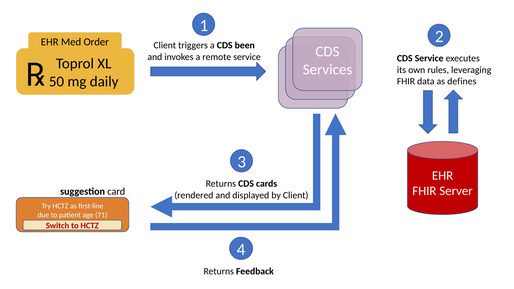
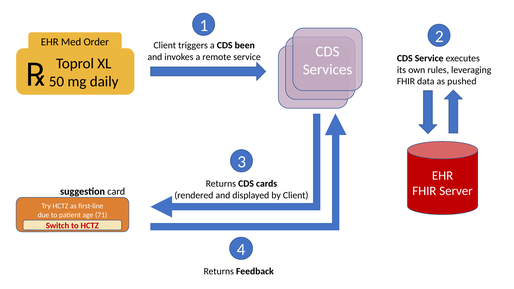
defines: defines -> pushed (462, 81)
